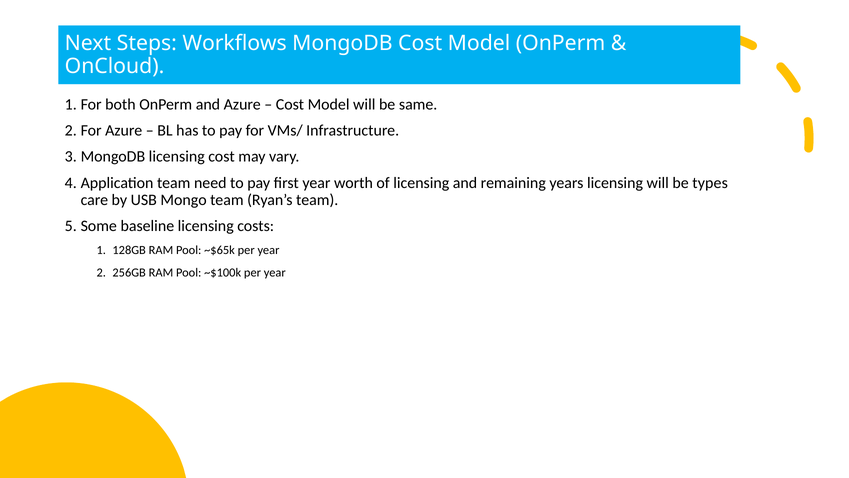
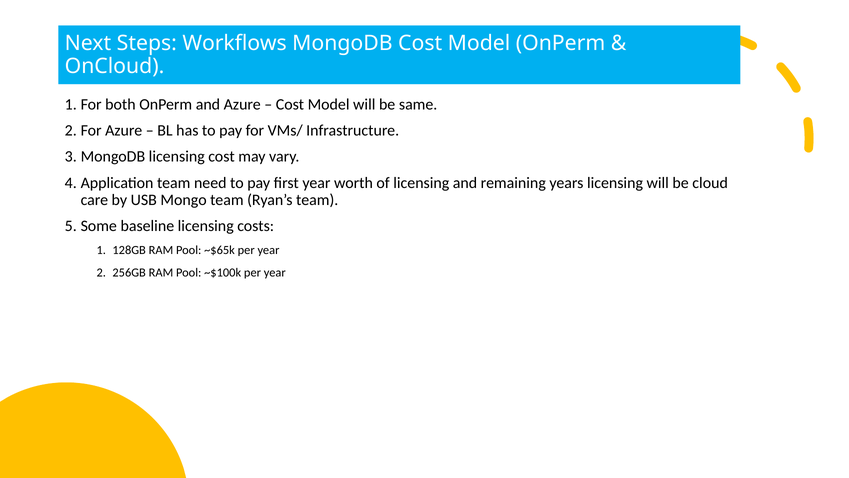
types: types -> cloud (710, 183)
